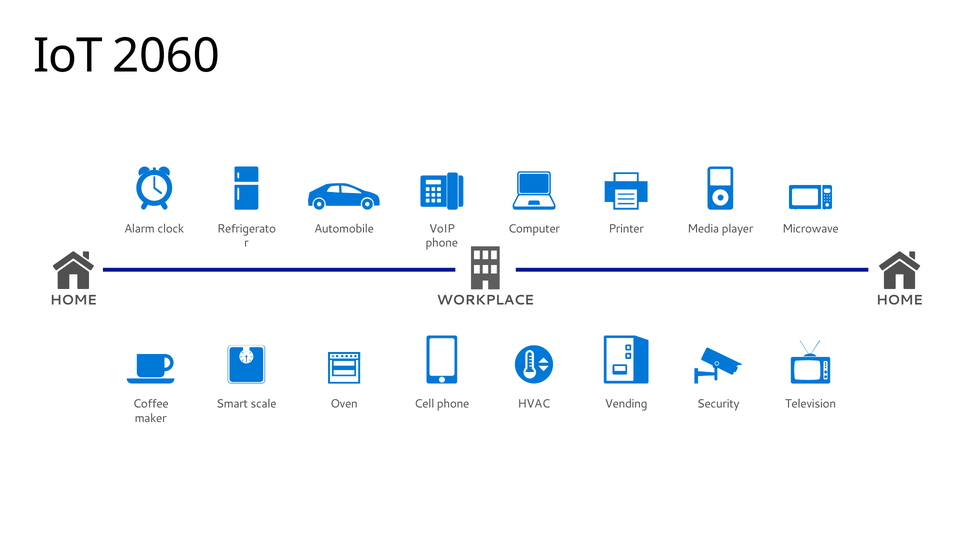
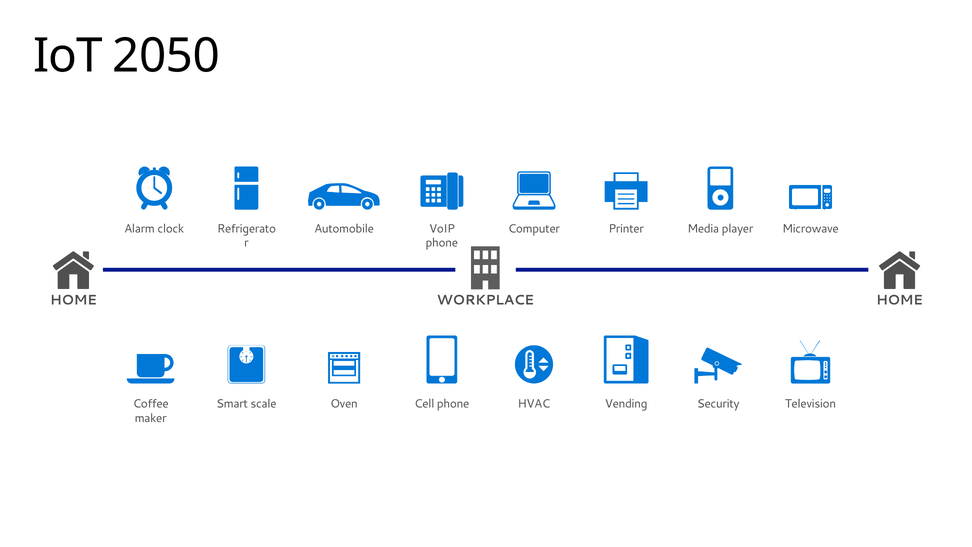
2060: 2060 -> 2050 (166, 56)
